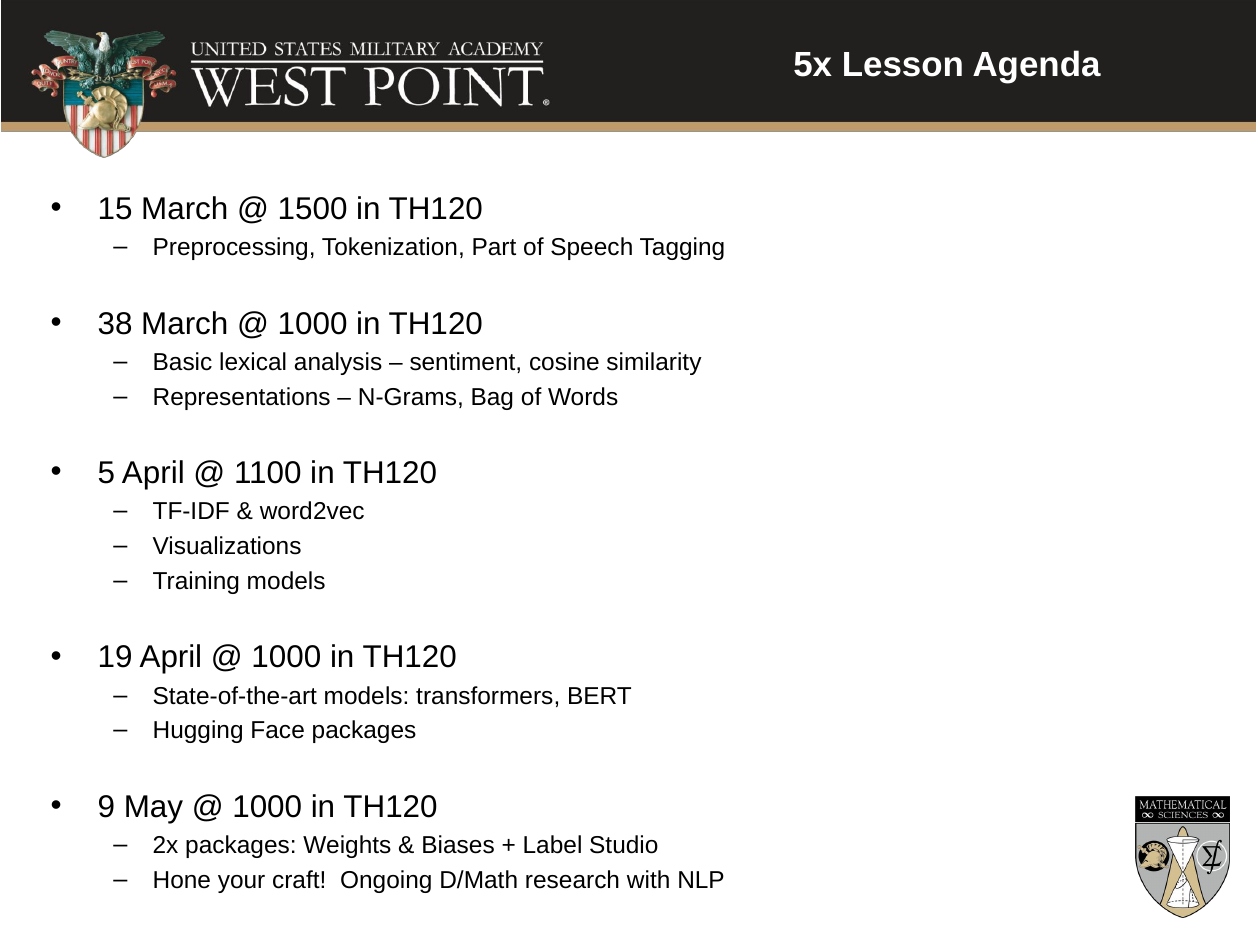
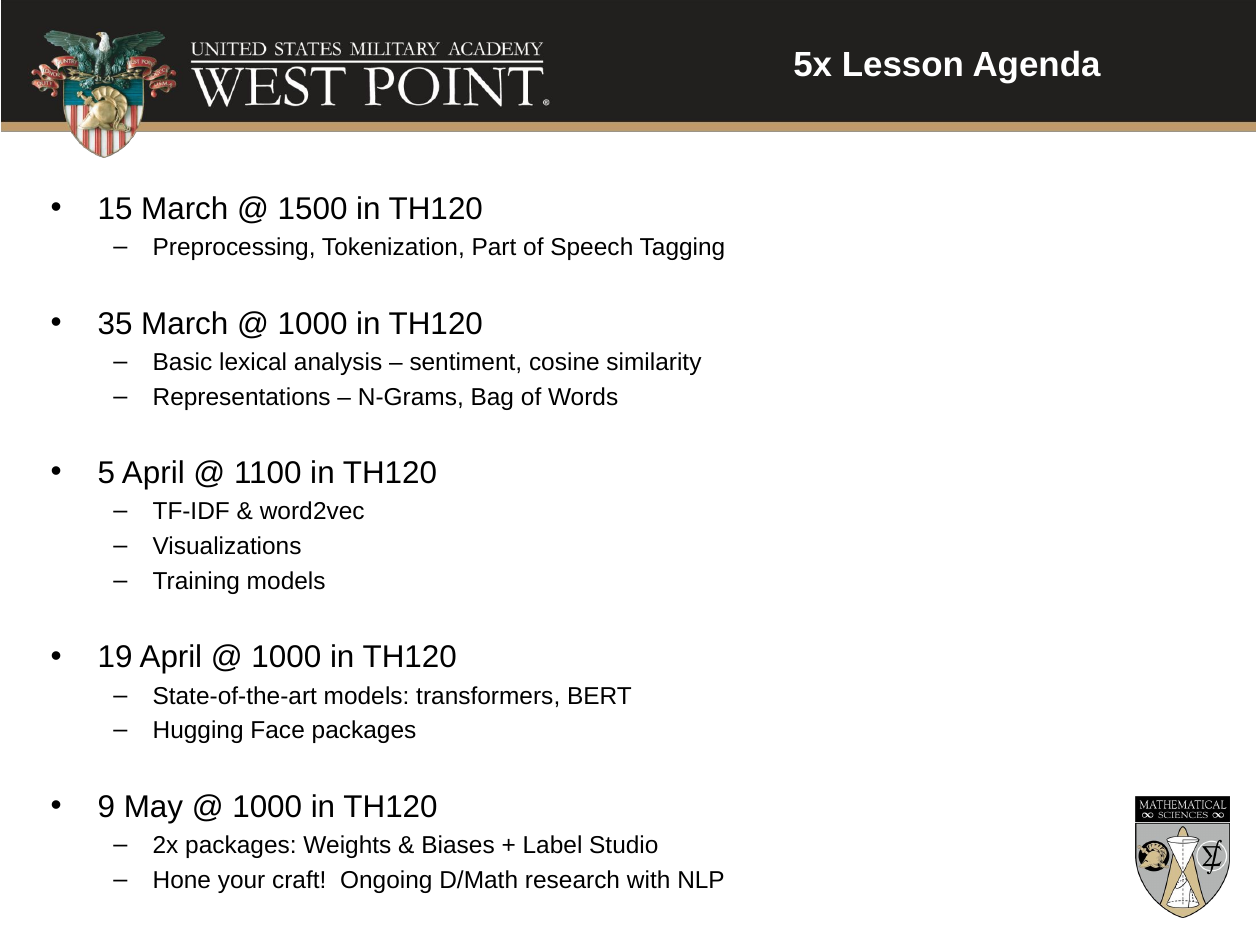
38: 38 -> 35 (115, 324)
